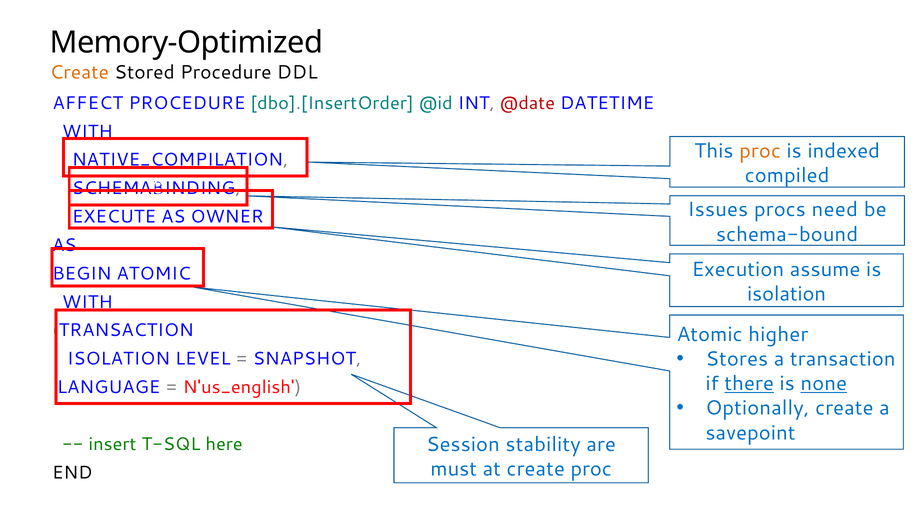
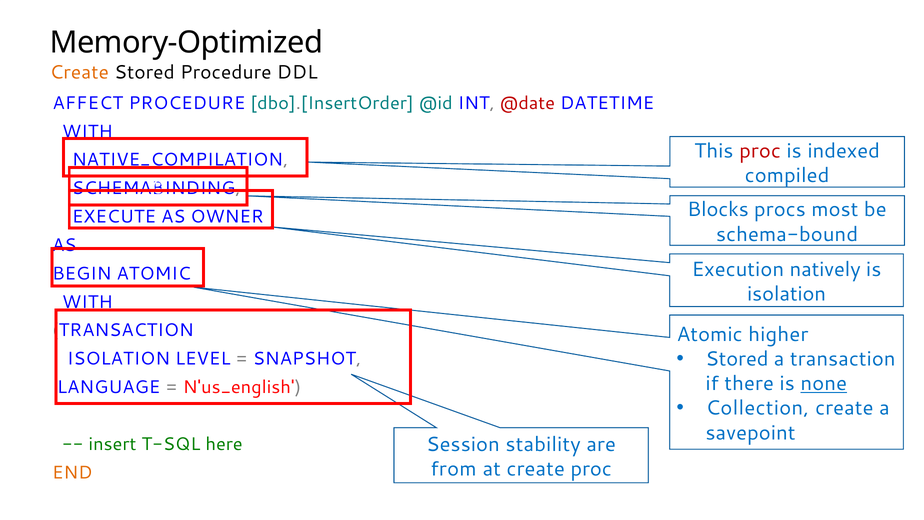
proc colour: orange -> red (760, 151)
Issues: Issues -> Blocks (718, 210)
need: need -> most (835, 210)
assume: assume -> natively (825, 269)
Stores: Stores -> Stored (737, 359)
there underline: present -> none (749, 383)
Optionally: Optionally -> Collection (757, 408)
must: must -> from (454, 469)
END colour: black -> orange (72, 472)
